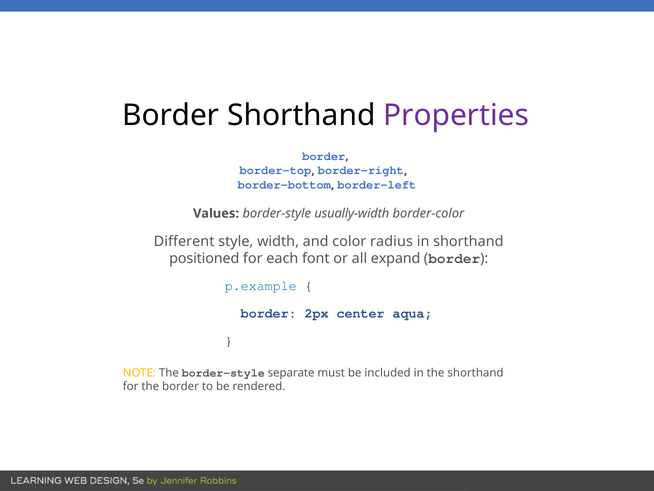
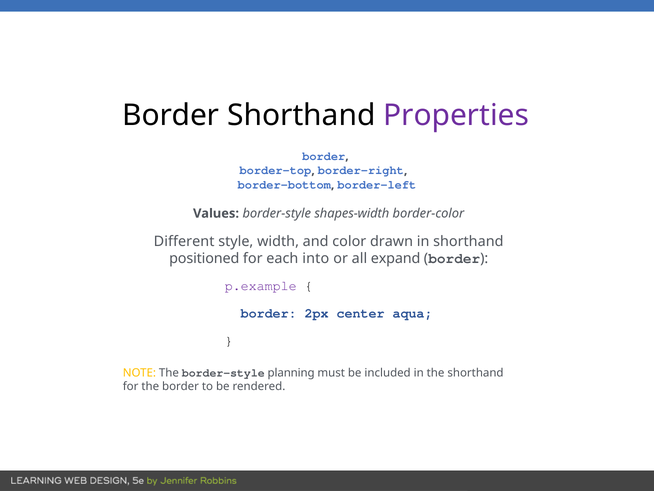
usually-width: usually-width -> shapes-width (352, 213)
radius: radius -> drawn (392, 241)
font: font -> into (316, 258)
p.example colour: blue -> purple (261, 285)
separate: separate -> planning (291, 372)
